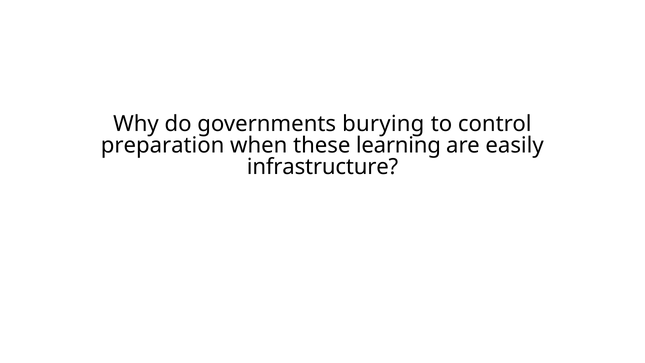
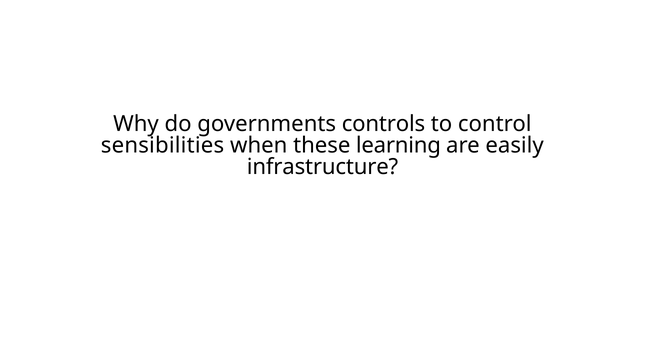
burying: burying -> controls (383, 124)
preparation: preparation -> sensibilities (162, 145)
